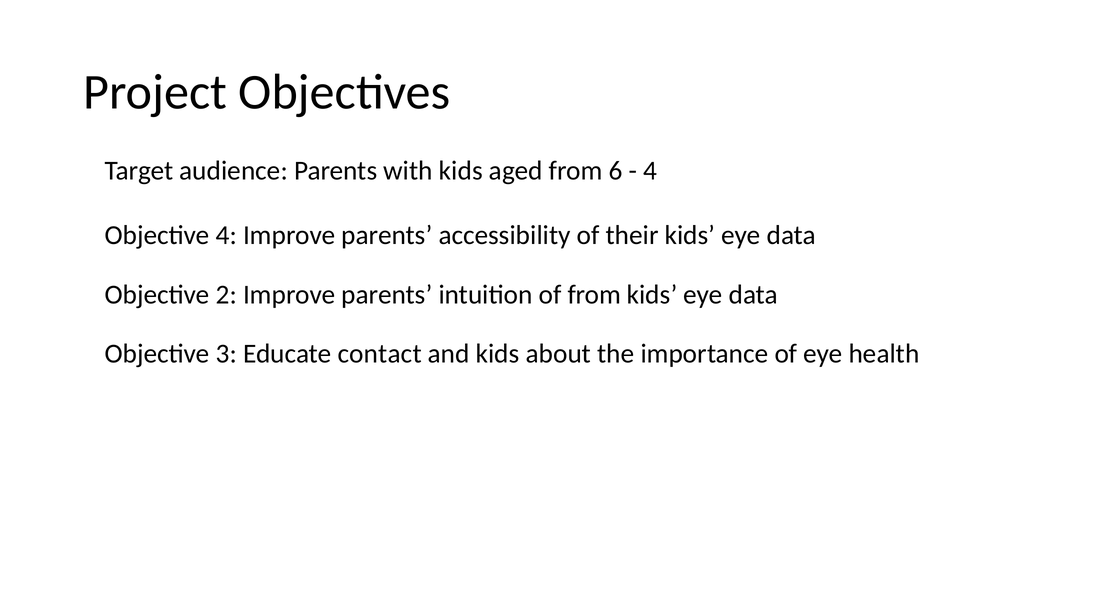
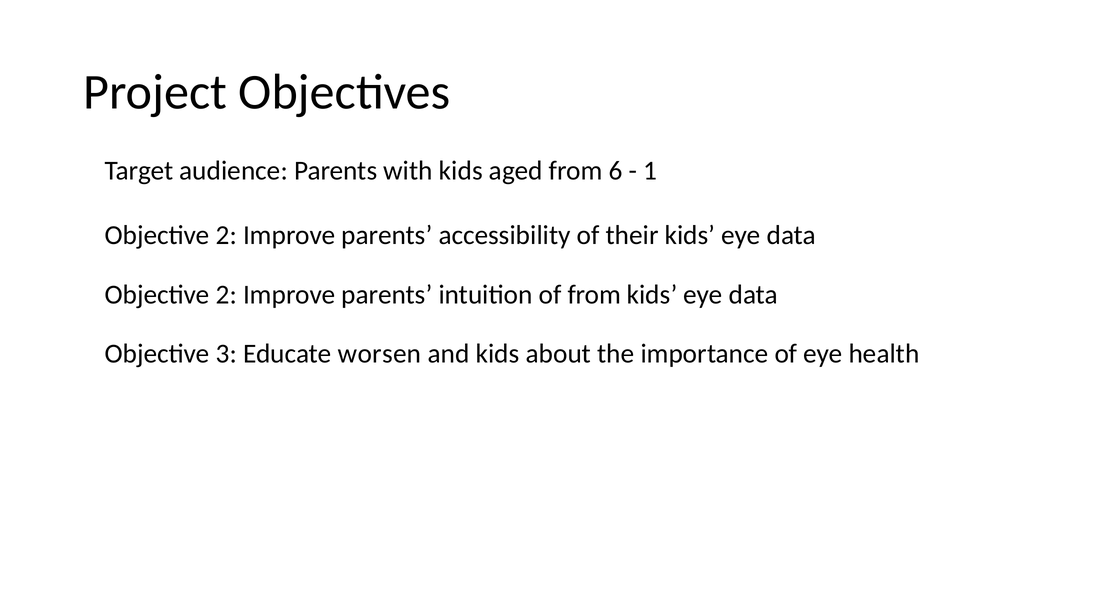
4: 4 -> 1 (650, 170)
4: 4 -> 2 (226, 235)
contact: contact -> worsen (380, 353)
